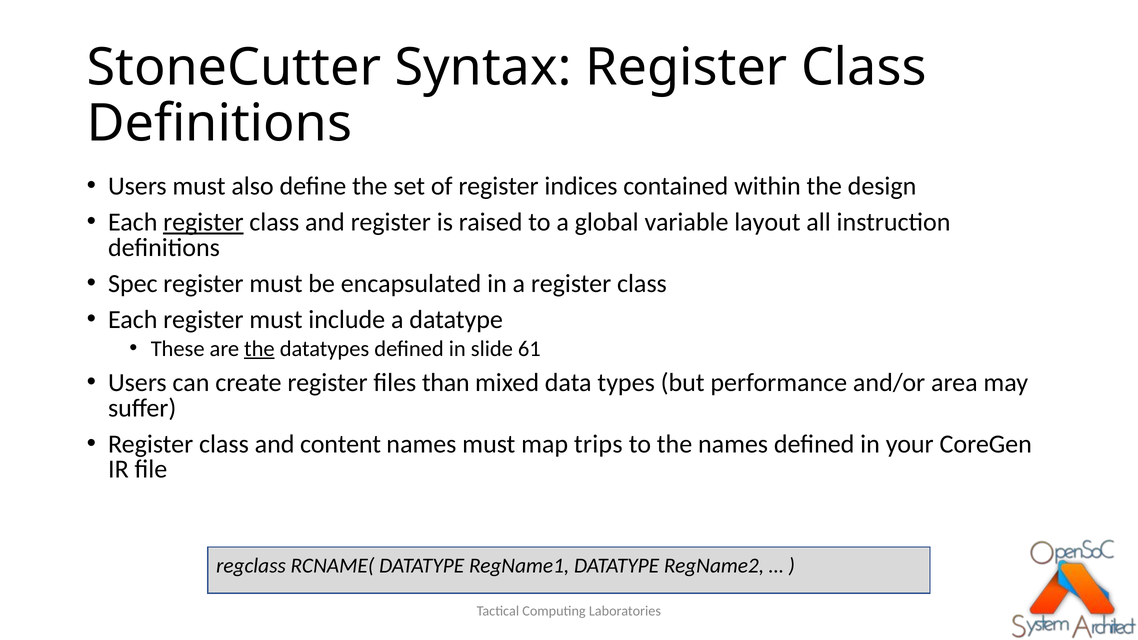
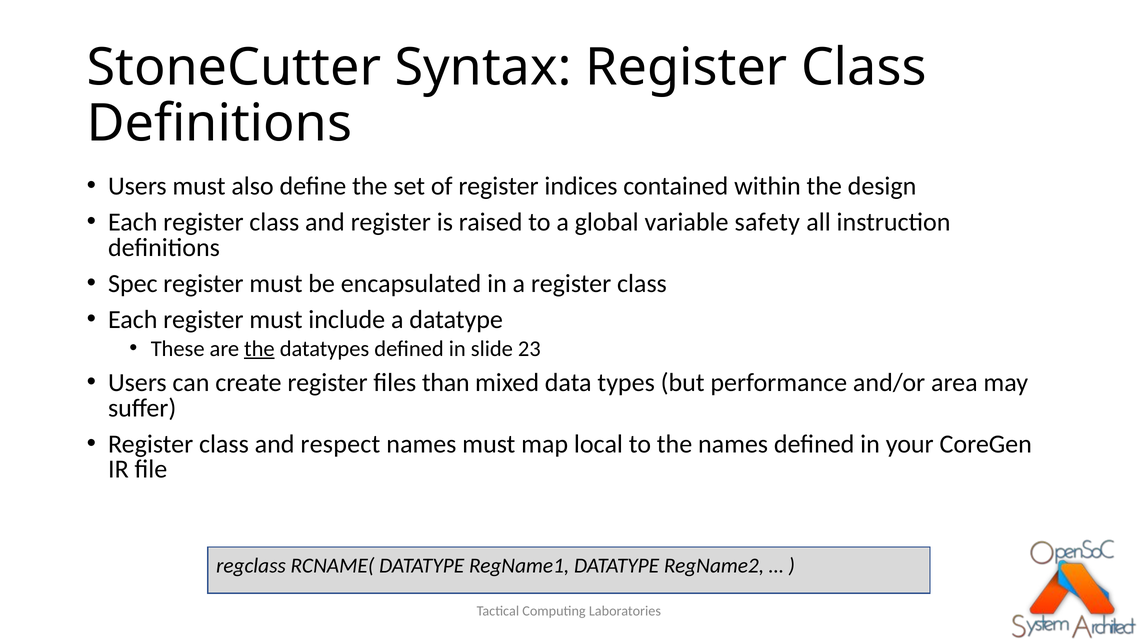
register underline: present -> none (203, 222)
layout: layout -> safety (767, 222)
61: 61 -> 23 (529, 349)
content: content -> respect (340, 444)
trips: trips -> local (598, 444)
